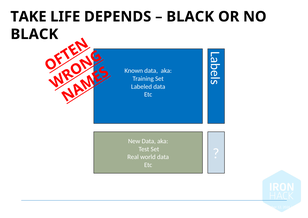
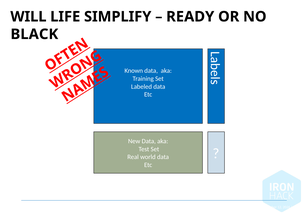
TAKE: TAKE -> WILL (28, 17)
DEPENDS: DEPENDS -> SIMPLIFY (118, 17)
BLACK: BLACK -> READY (190, 17)
